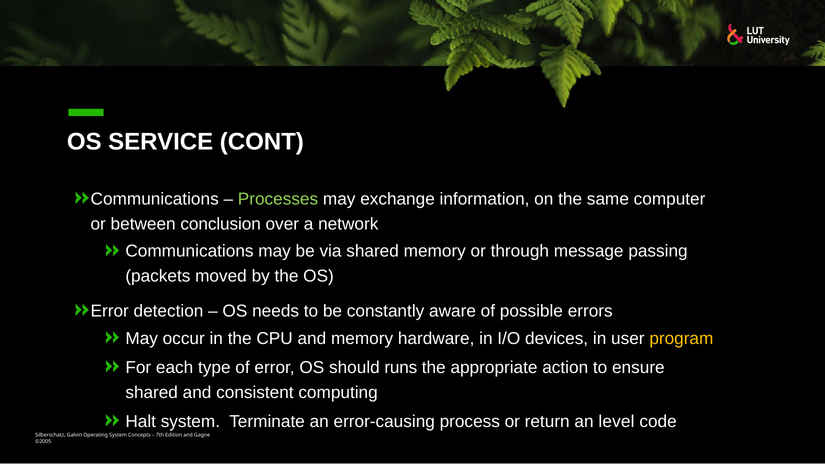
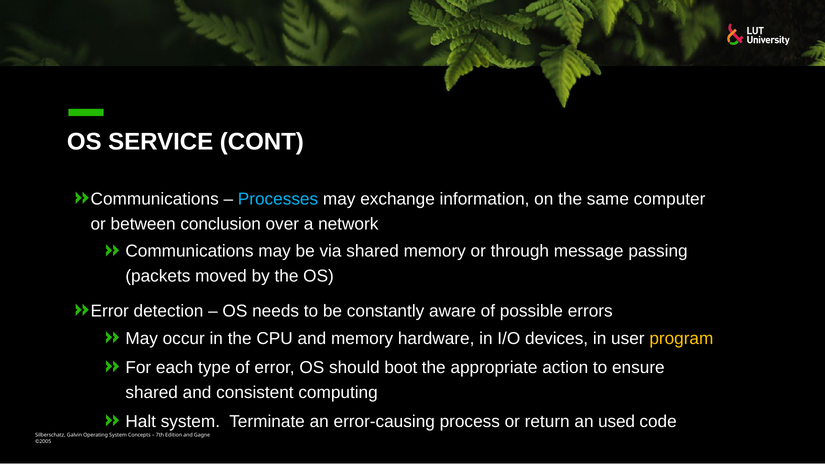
Processes colour: light green -> light blue (278, 199)
runs: runs -> boot (401, 368)
level: level -> used (617, 422)
